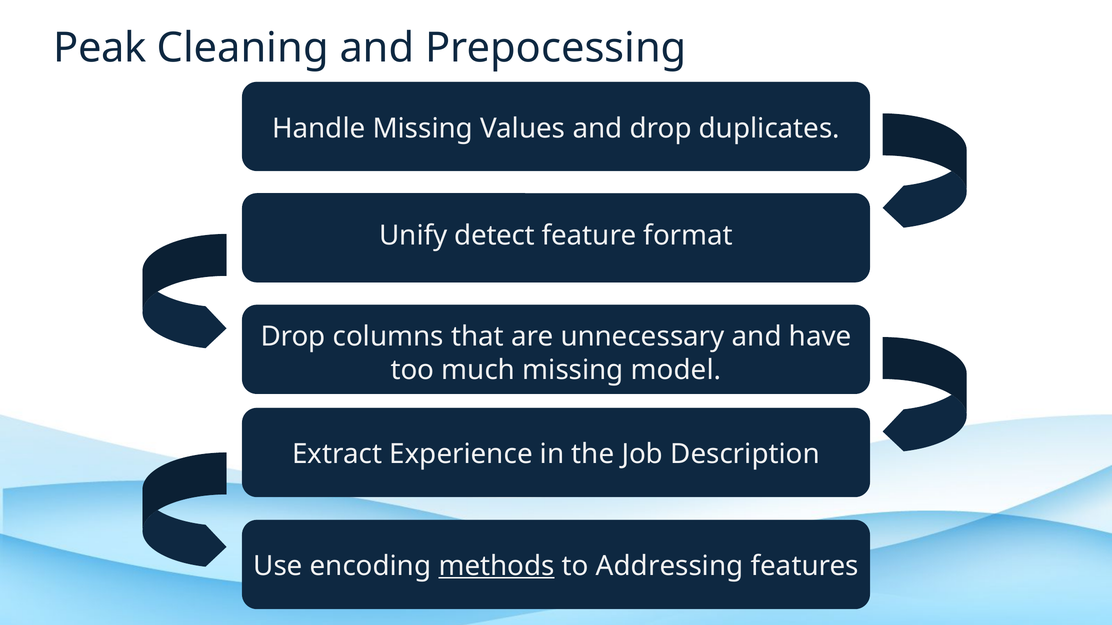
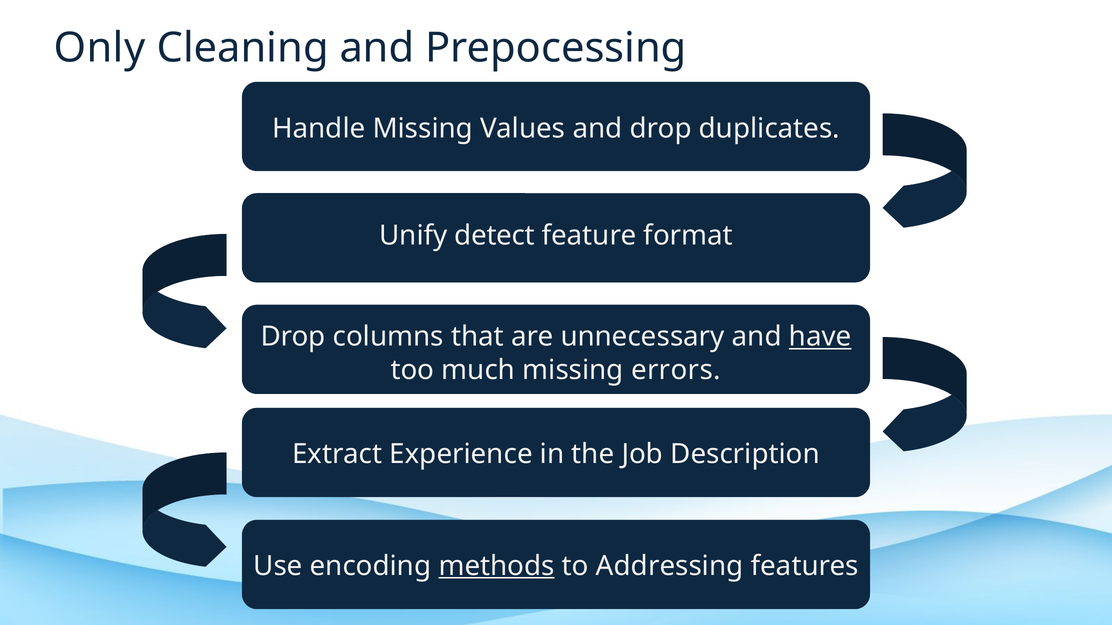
Peak: Peak -> Only (100, 48)
have underline: none -> present (820, 337)
model: model -> errors (676, 370)
